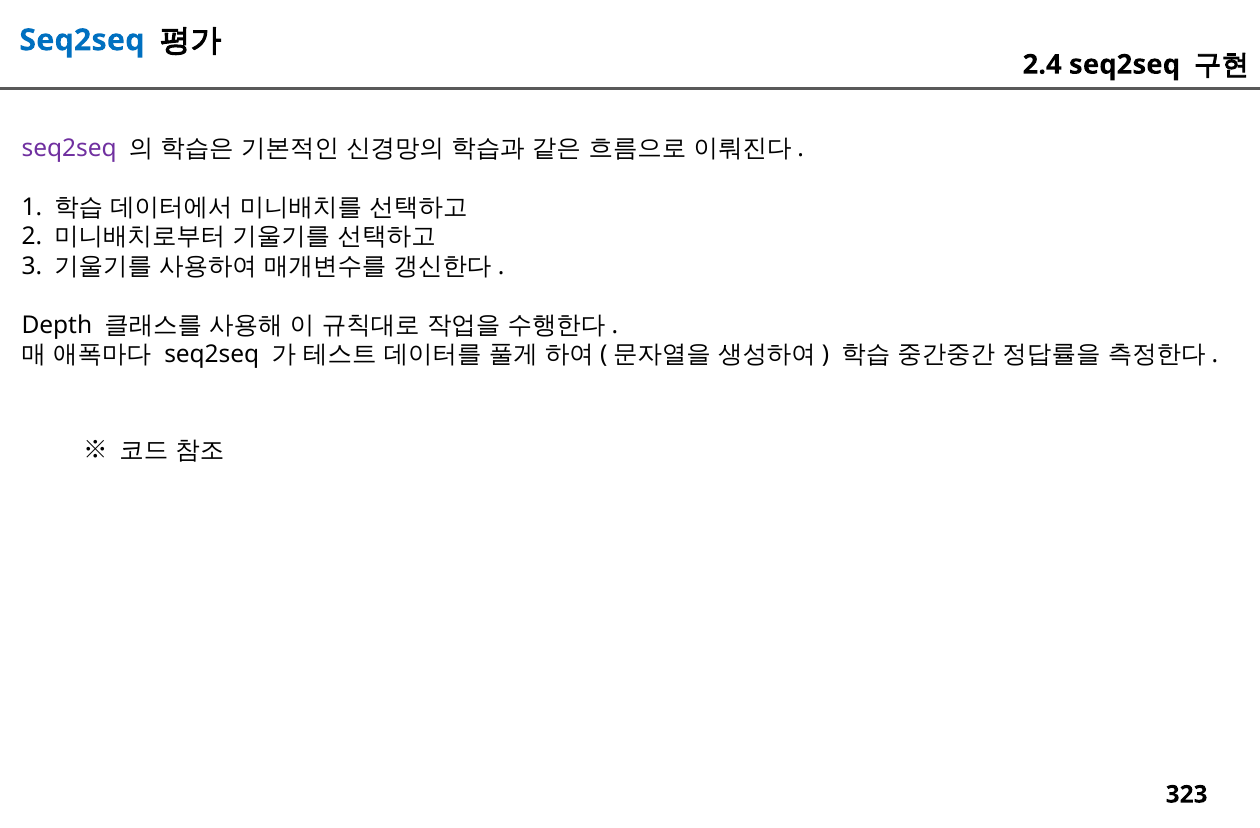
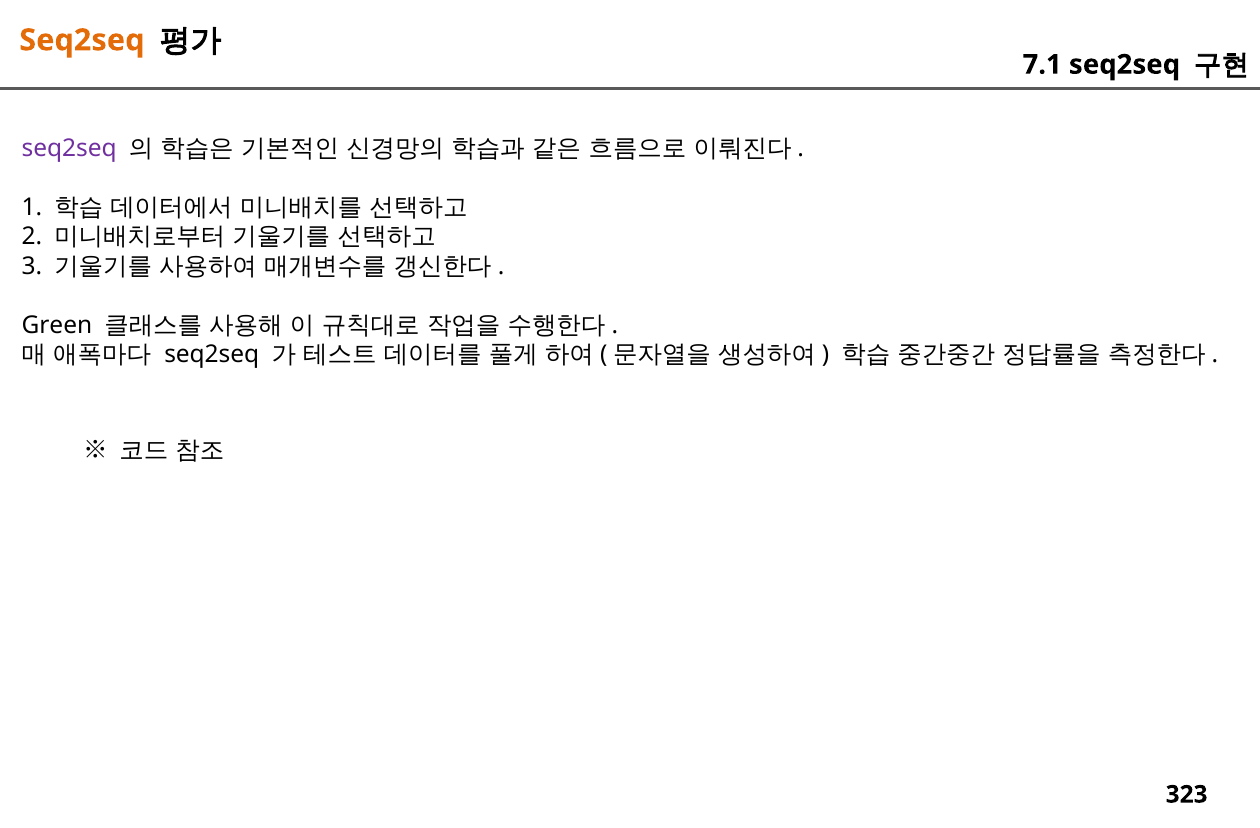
Seq2seq colour: blue -> orange (82, 40)
2.4: 2.4 -> 7.1 (1042, 65)
Depth: Depth -> Green (57, 325)
